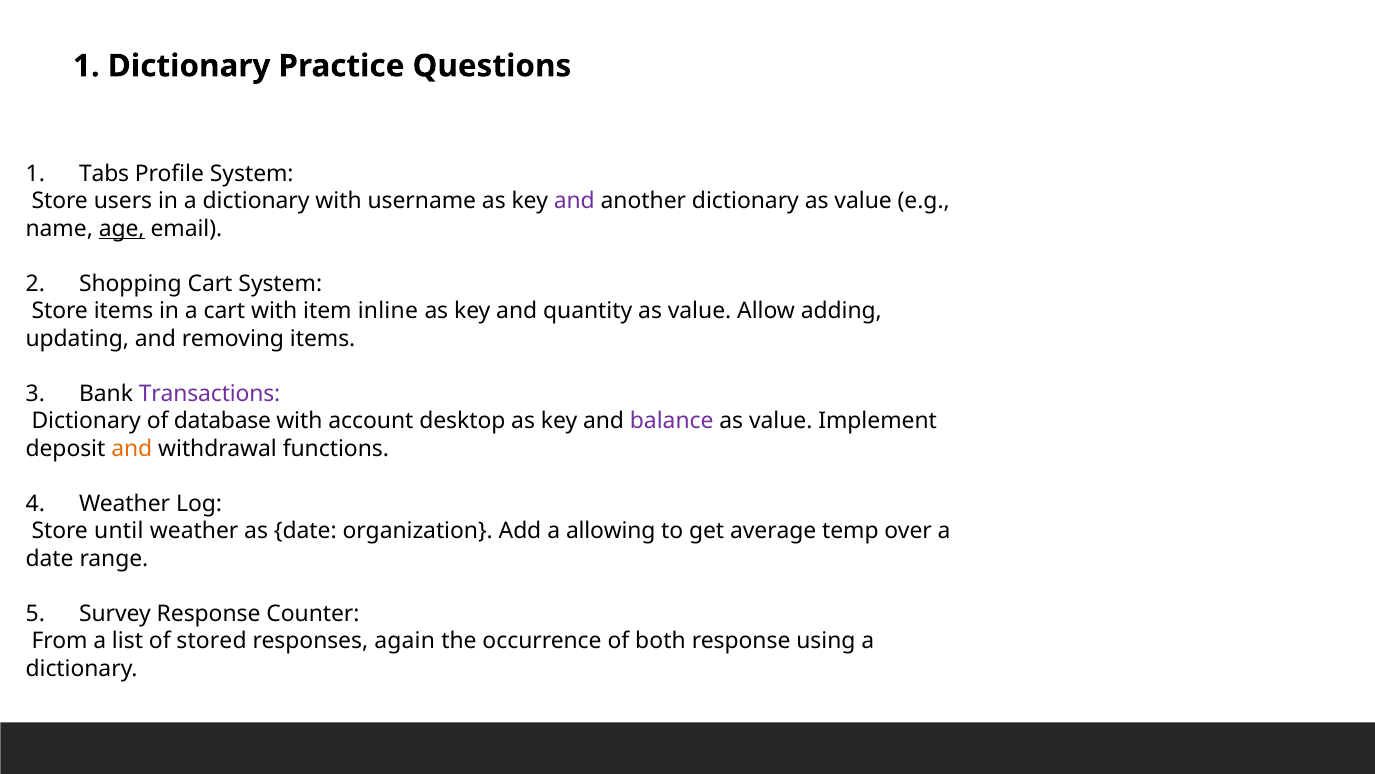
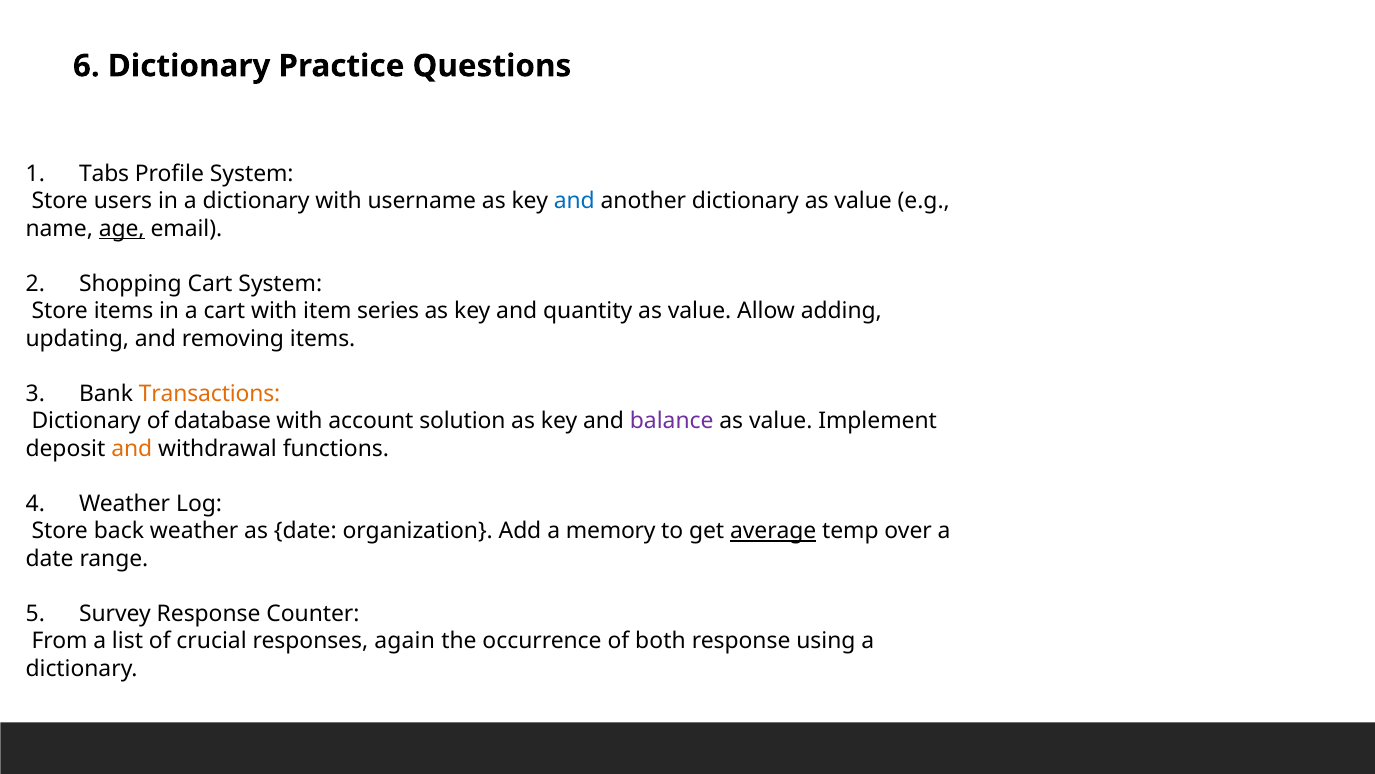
1: 1 -> 6 (86, 66)
and colour: purple -> blue (574, 201)
inline: inline -> series (388, 311)
Transactions colour: purple -> orange (210, 393)
desktop: desktop -> solution (462, 421)
until: until -> back (119, 531)
allowing: allowing -> memory (611, 531)
average underline: none -> present (773, 531)
stored: stored -> crucial (212, 641)
